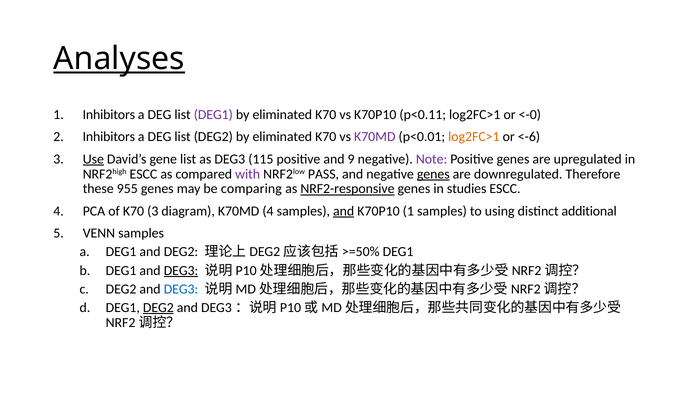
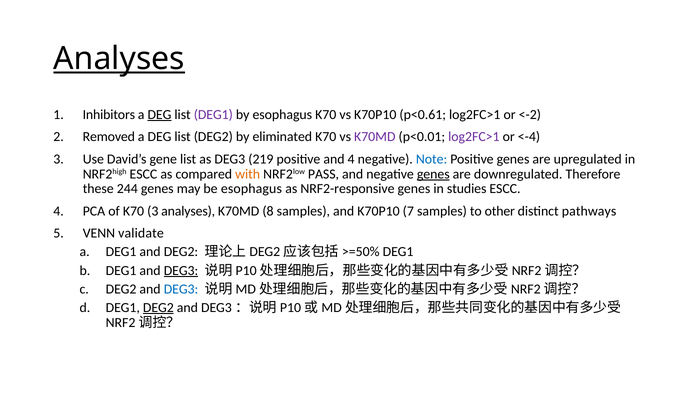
DEG underline: none -> present (159, 115)
eliminated: eliminated -> esophagus (282, 115)
p<0.11: p<0.11 -> p<0.61 (423, 115)
<-0: <-0 -> <-2 (530, 115)
2 Inhibitors: Inhibitors -> Removed (109, 137)
log2FC>1 colour: orange -> purple (474, 137)
<-6: <-6 -> <-4 (529, 137)
Use underline: present -> none (93, 159)
115: 115 -> 219 (261, 159)
and 9: 9 -> 4 (351, 159)
Note colour: purple -> blue (432, 159)
with colour: purple -> orange (248, 174)
955: 955 -> 244 (127, 189)
be comparing: comparing -> esophagus (251, 189)
NRF2-responsive underline: present -> none (347, 189)
3 diagram: diagram -> analyses (188, 211)
K70MD 4: 4 -> 8 (268, 211)
and underline: present -> none (344, 211)
K70P10 1: 1 -> 7 (408, 211)
using: using -> other (500, 211)
additional: additional -> pathways (589, 211)
VENN samples: samples -> validate (141, 233)
